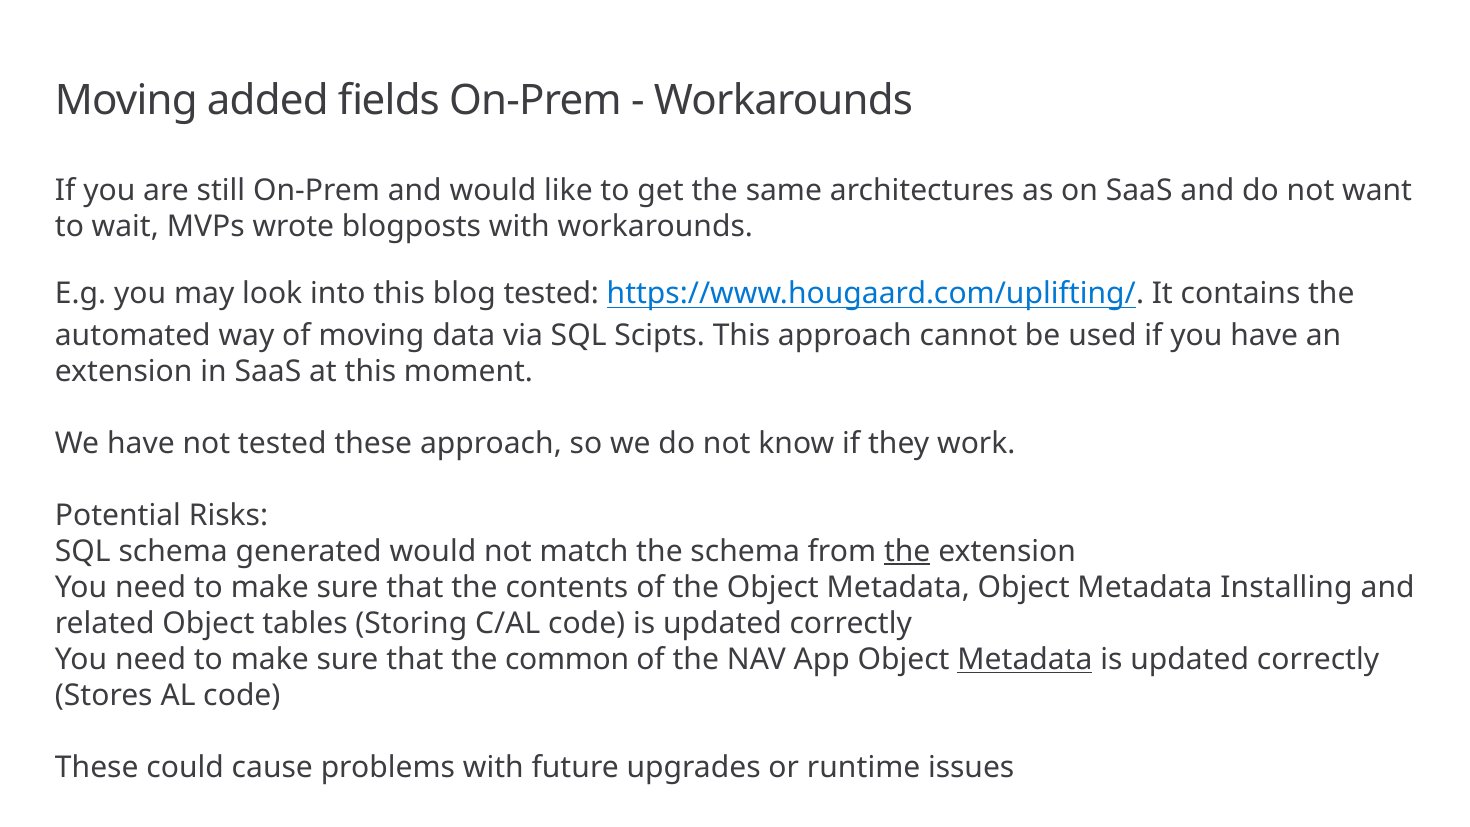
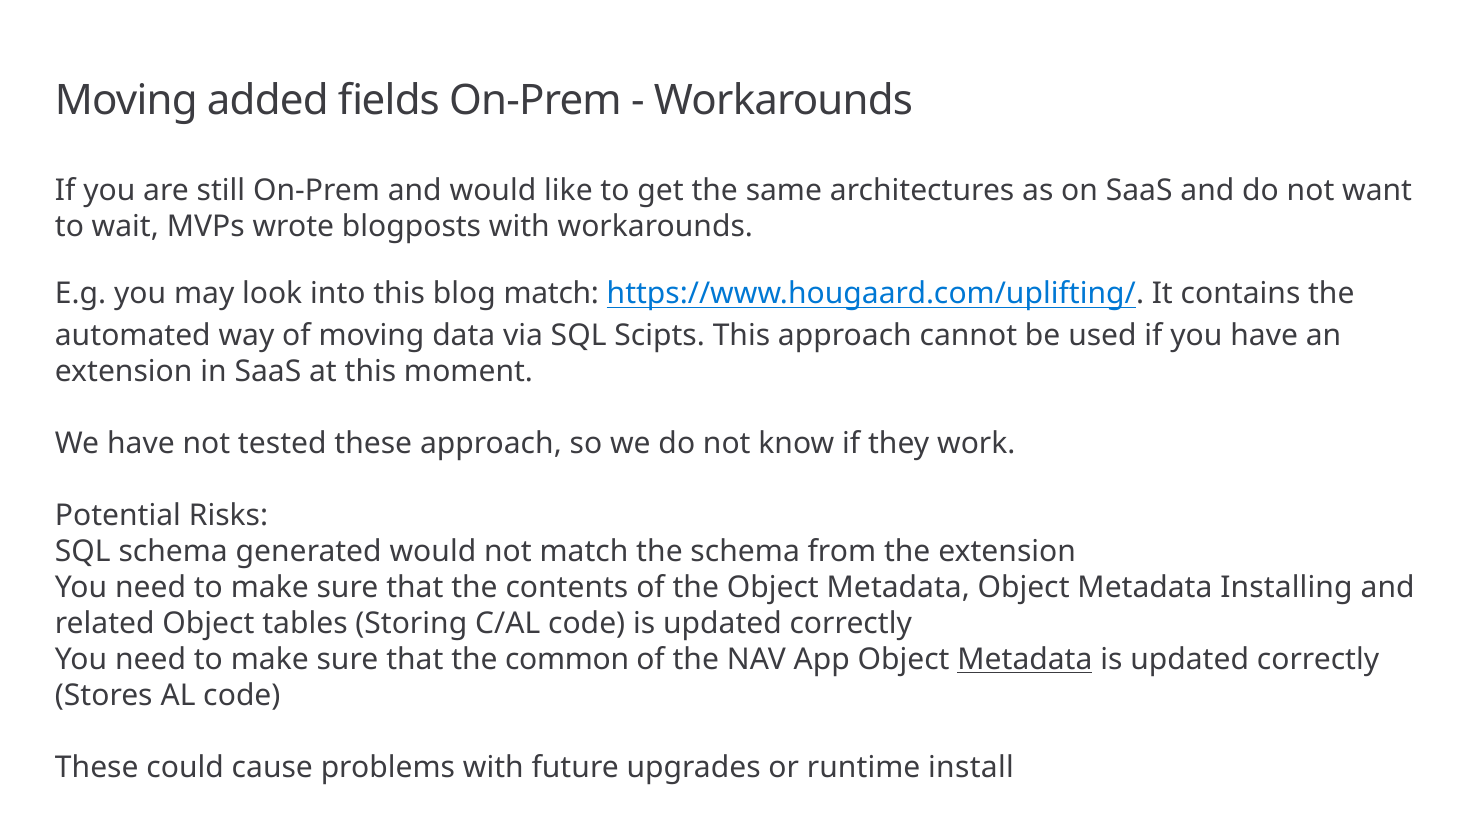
blog tested: tested -> match (551, 294)
the underline: present -> none (907, 551)
issues: issues -> install (971, 768)
